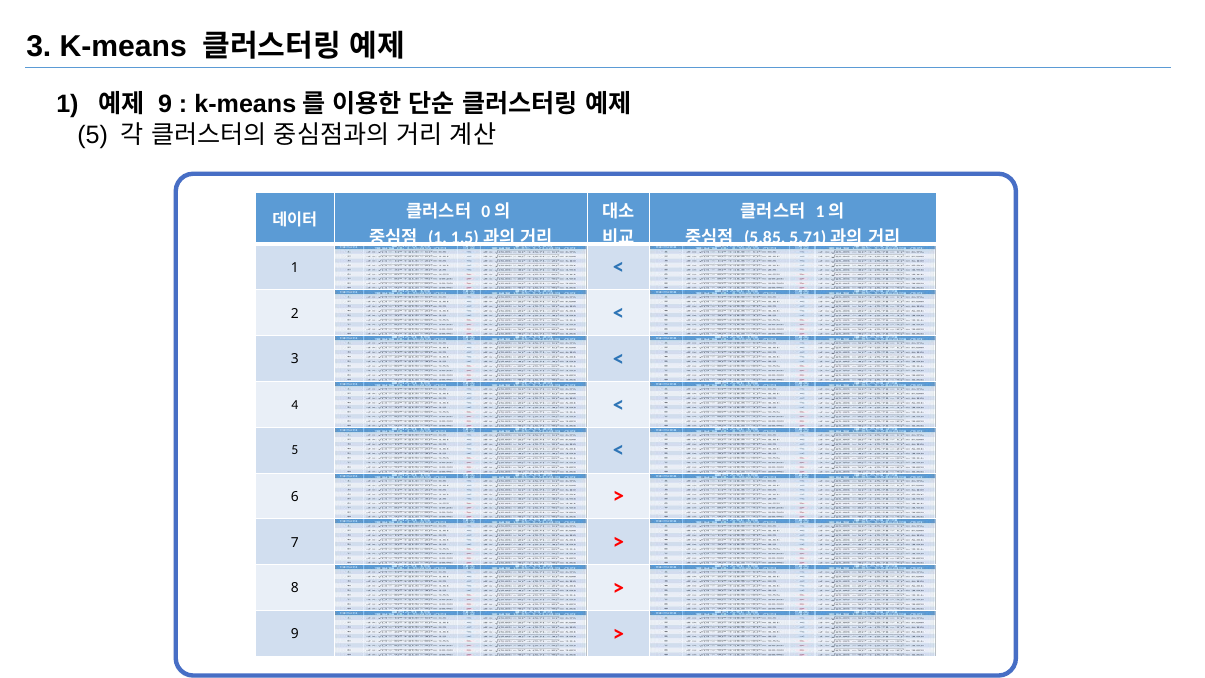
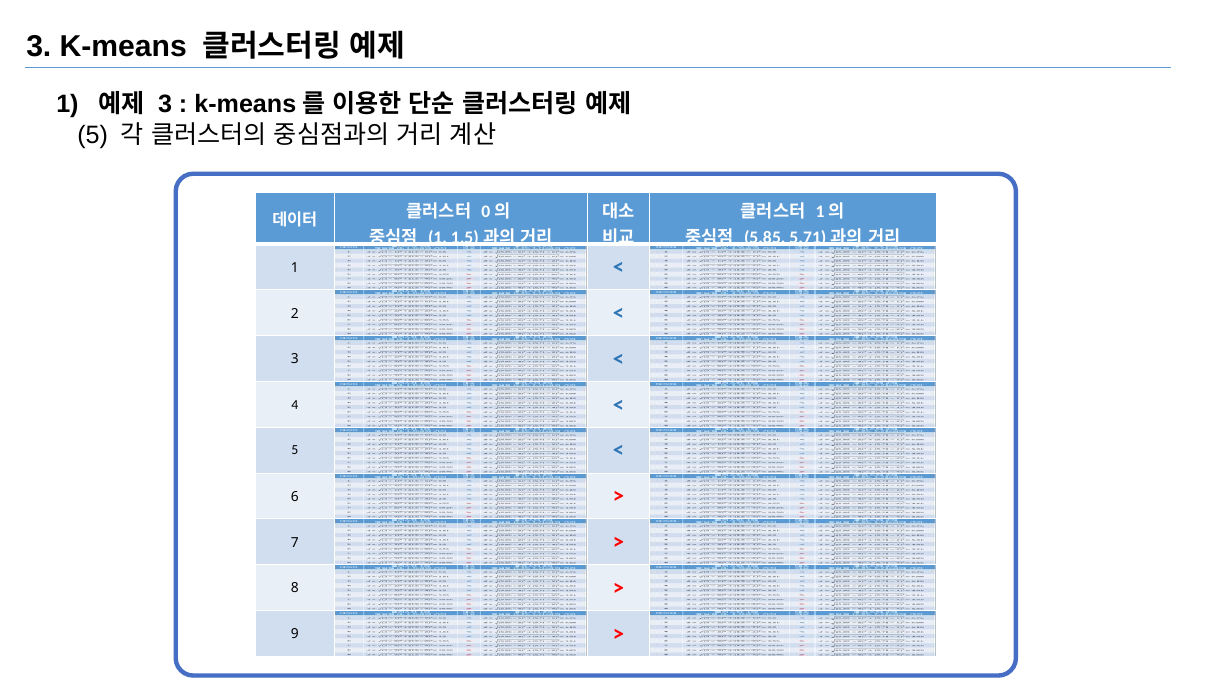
9: 9 -> 3 (165, 105)
